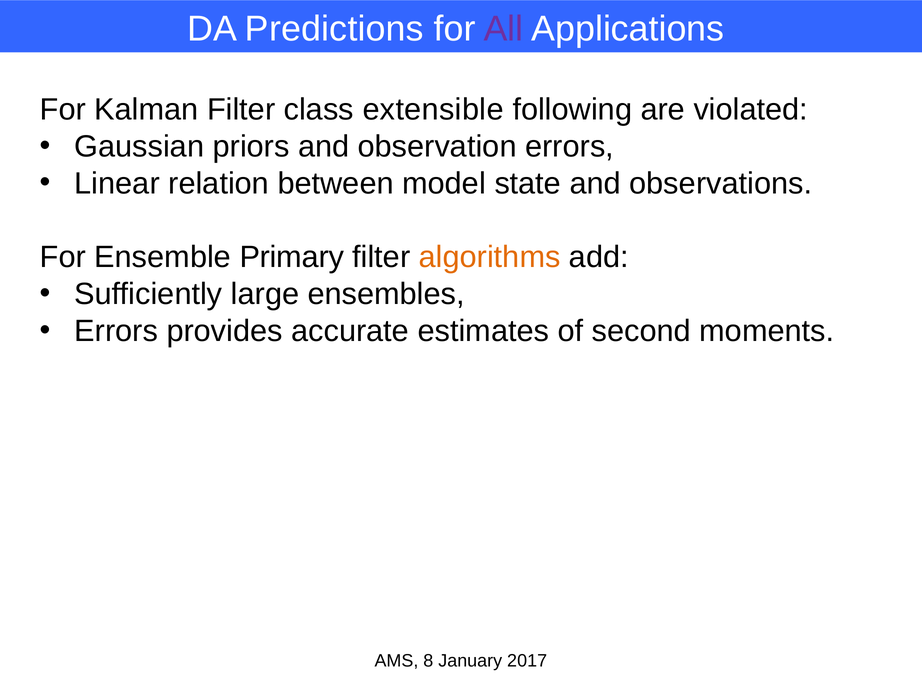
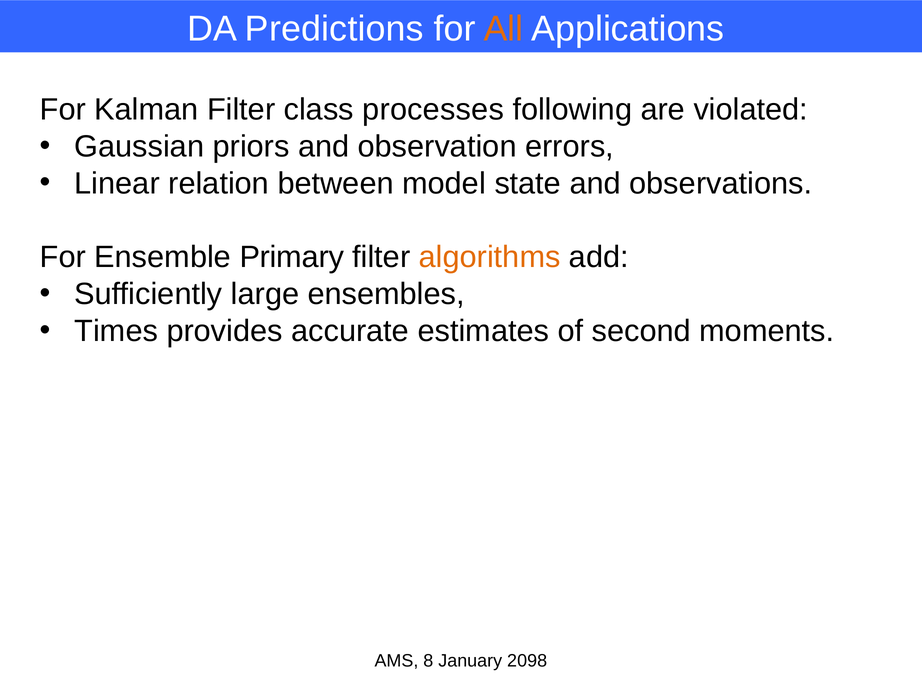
All colour: purple -> orange (503, 29)
extensible: extensible -> processes (433, 110)
Errors: Errors -> Times (116, 331)
2017: 2017 -> 2098 (527, 661)
